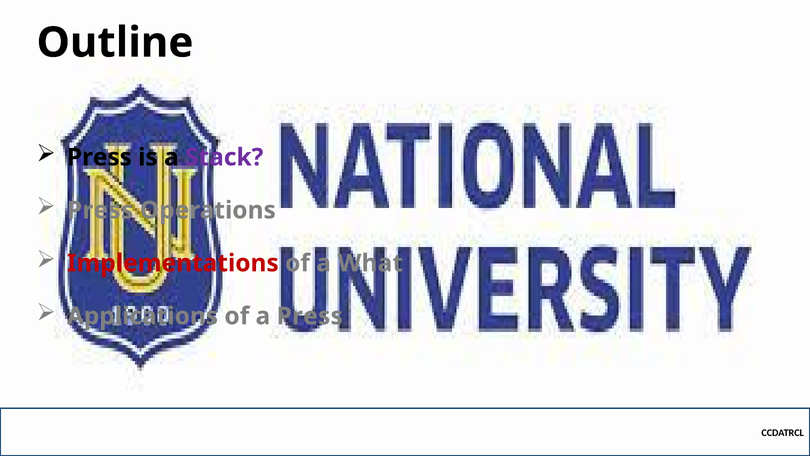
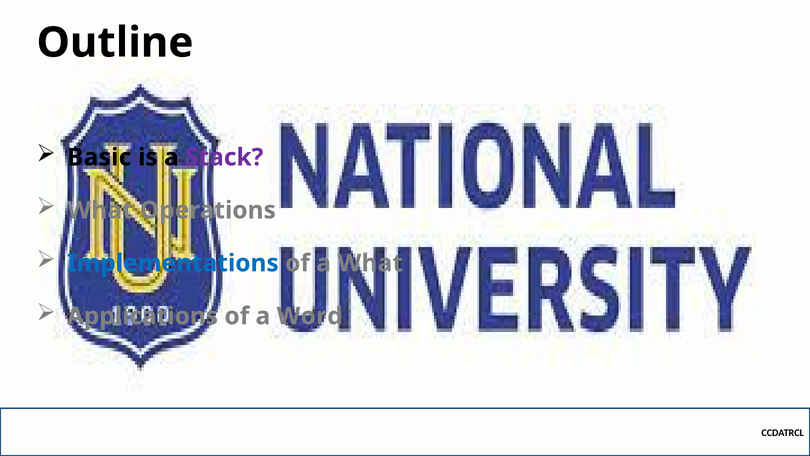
Press: Press -> Basic (99, 157)
Press: Press -> What (100, 210)
Implementations colour: red -> blue (173, 263)
a Press: Press -> Word (310, 316)
